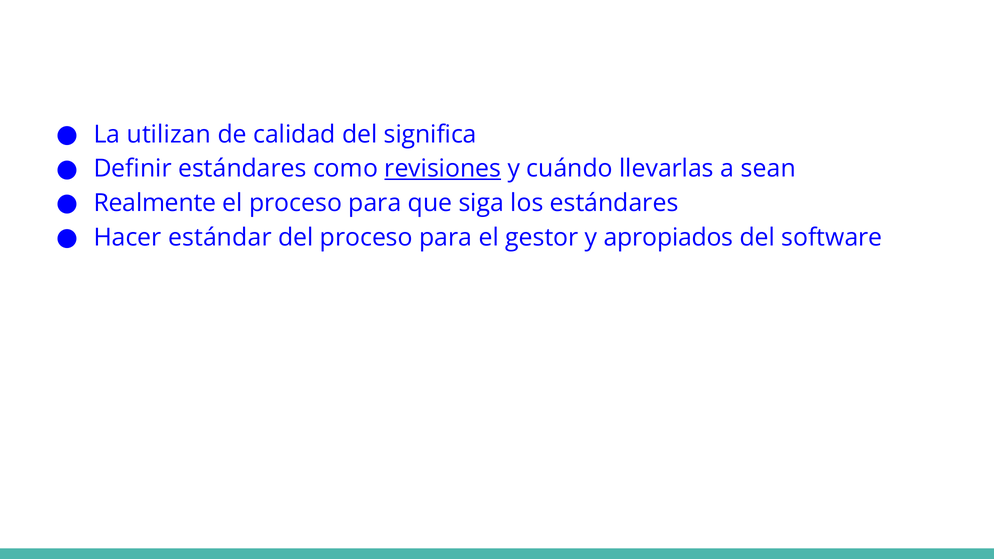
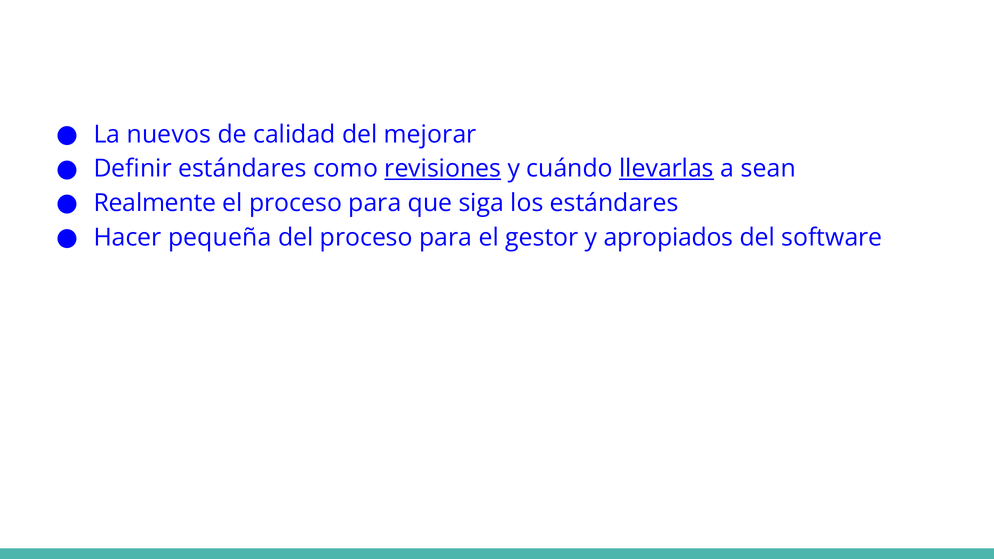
utilizan: utilizan -> nuevos (169, 135)
significa: significa -> mejorar (430, 135)
llevarlas underline: none -> present (667, 169)
estándar: estándar -> pequeña (220, 237)
